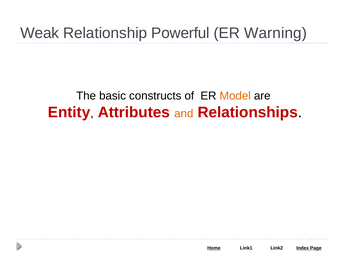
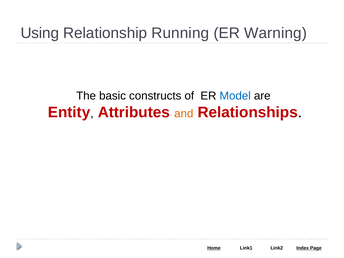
Weak: Weak -> Using (40, 33)
Powerful: Powerful -> Running (180, 33)
Model colour: orange -> blue (235, 96)
